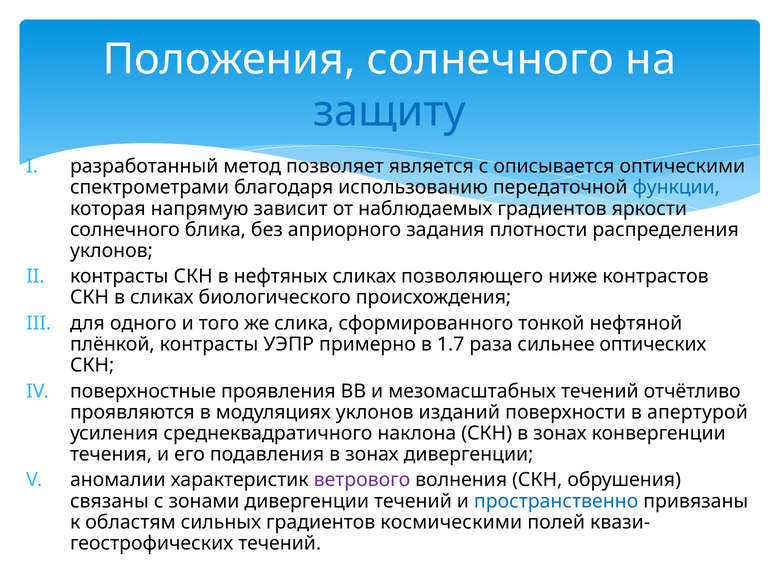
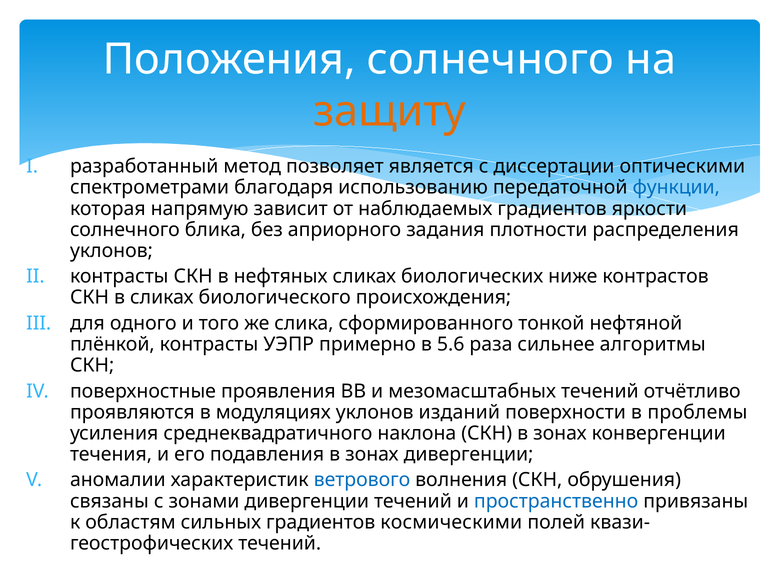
защиту colour: blue -> orange (389, 111)
описывается: описывается -> диссертации (554, 166)
позволяющего: позволяющего -> биологических (472, 276)
1.7: 1.7 -> 5.6 (451, 344)
оптических: оптических -> алгоритмы (653, 344)
апертурой: апертурой -> проблемы (697, 412)
ветрового colour: purple -> blue (362, 479)
